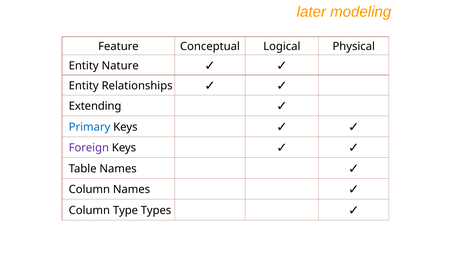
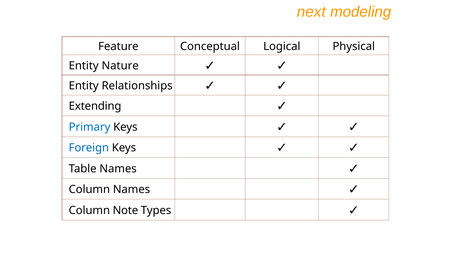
later: later -> next (311, 12)
Foreign colour: purple -> blue (89, 148)
Type: Type -> Note (125, 210)
